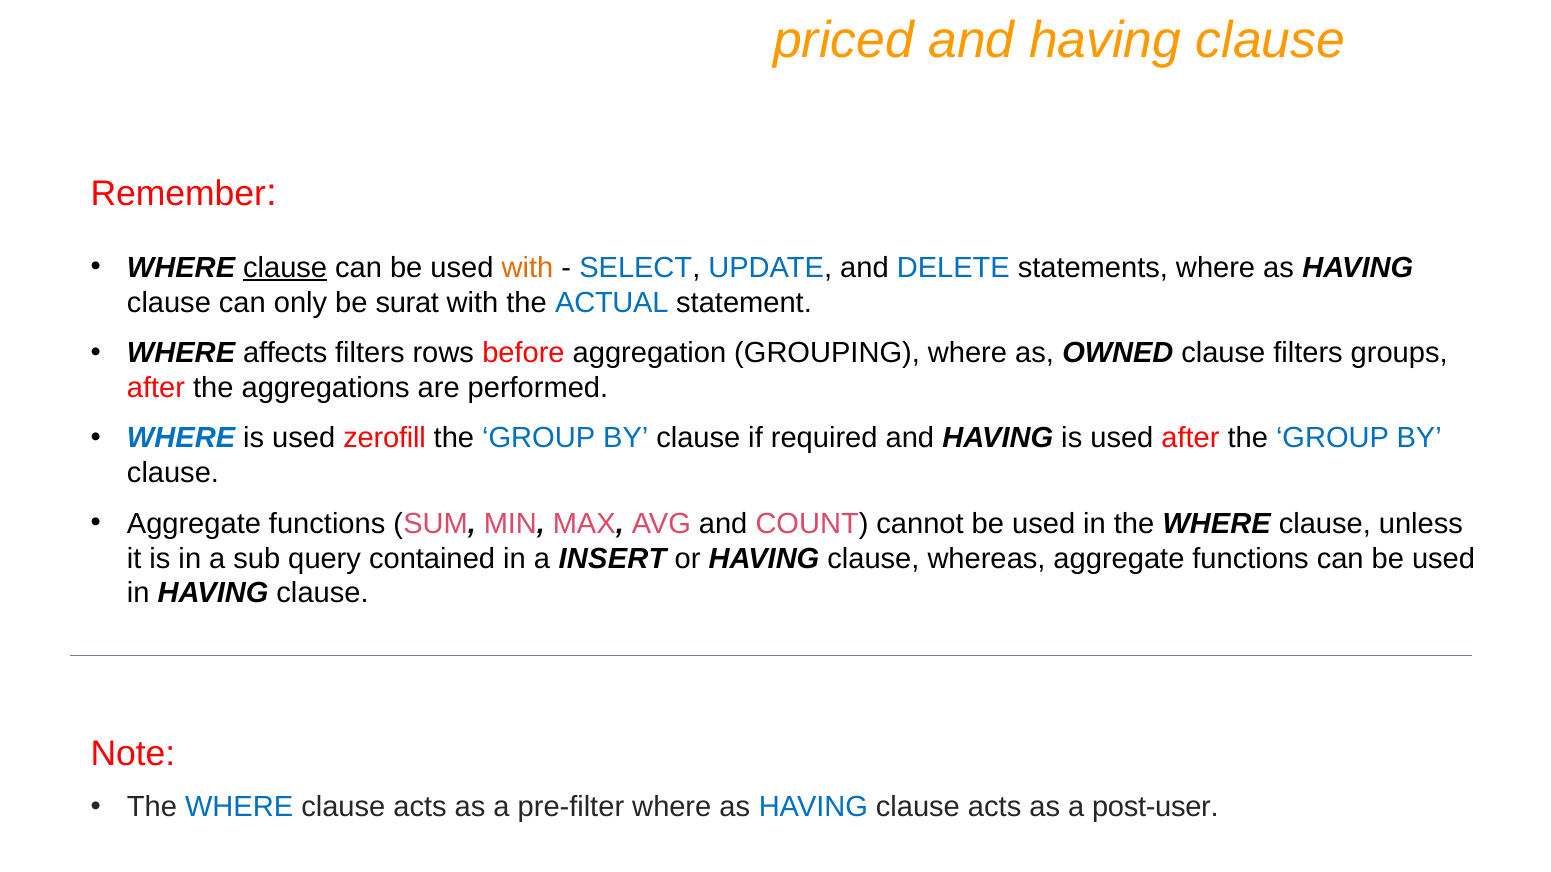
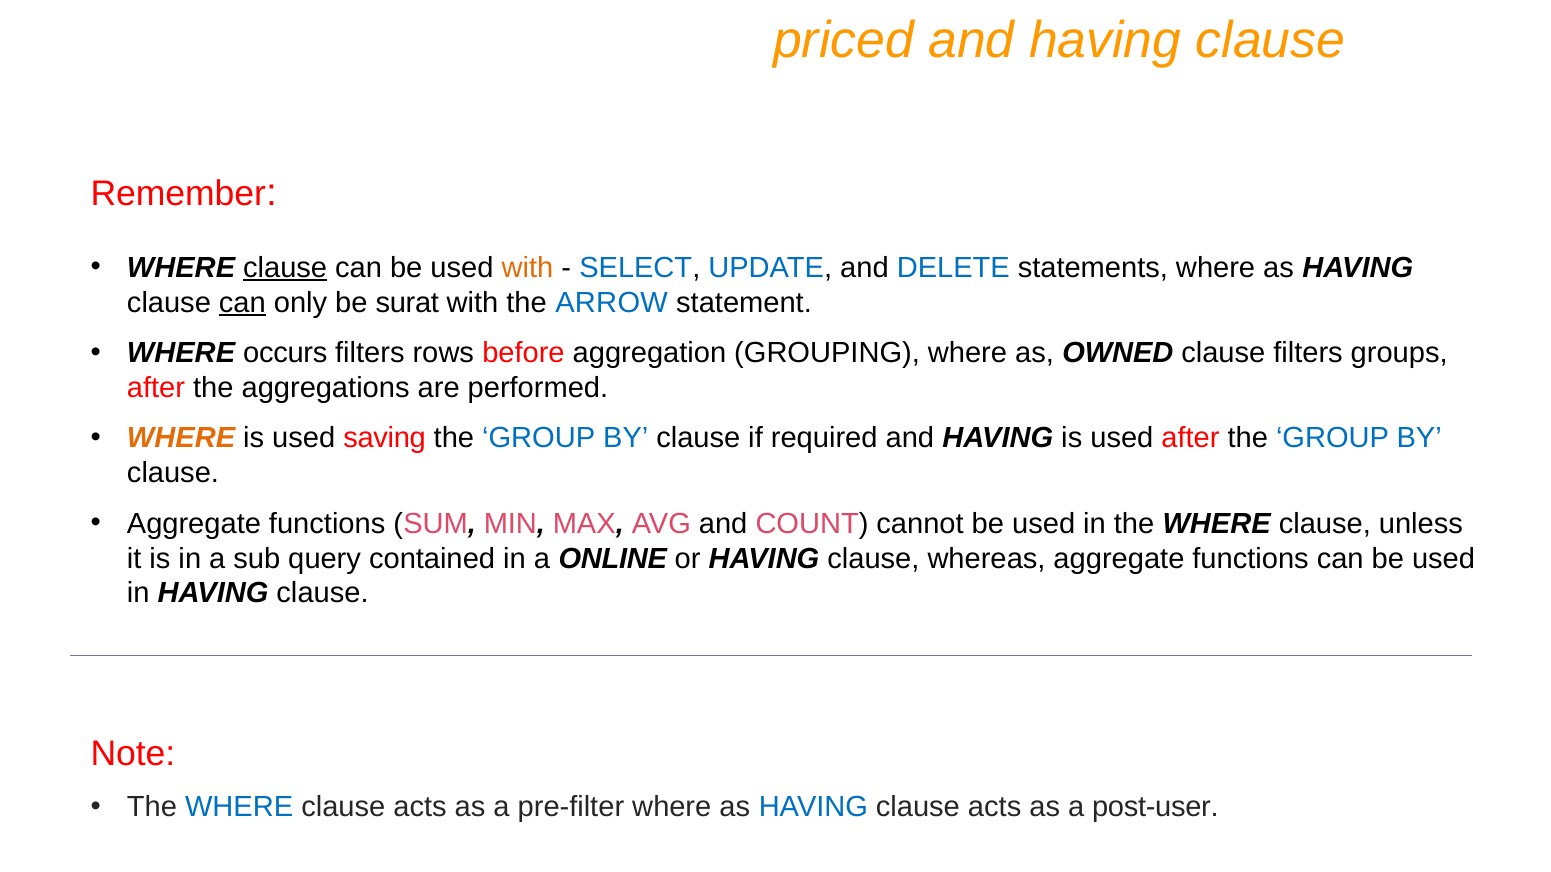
can underline: none -> present (242, 303)
ACTUAL: ACTUAL -> ARROW (612, 303)
affects: affects -> occurs (285, 353)
WHERE colour: blue -> orange (181, 439)
zerofill: zerofill -> saving (385, 439)
INSERT: INSERT -> ONLINE (613, 559)
